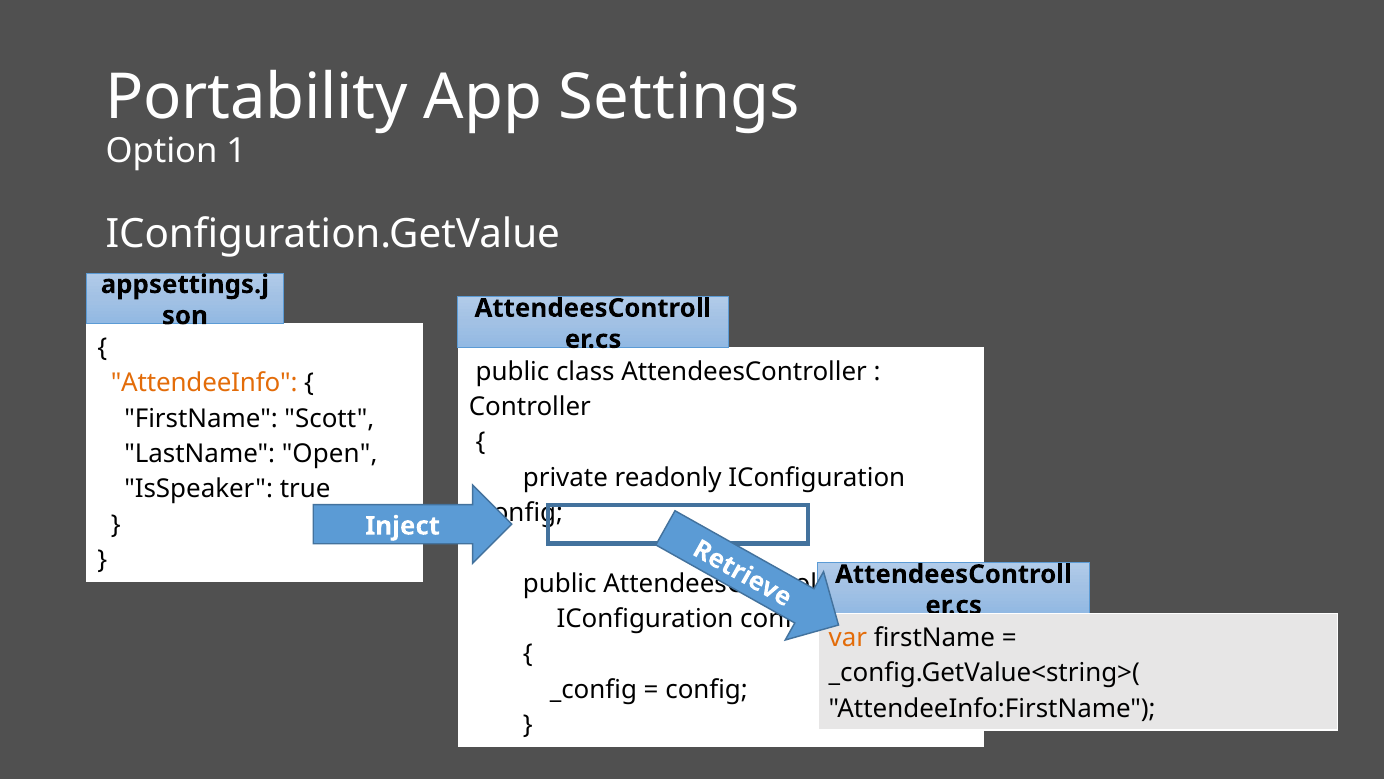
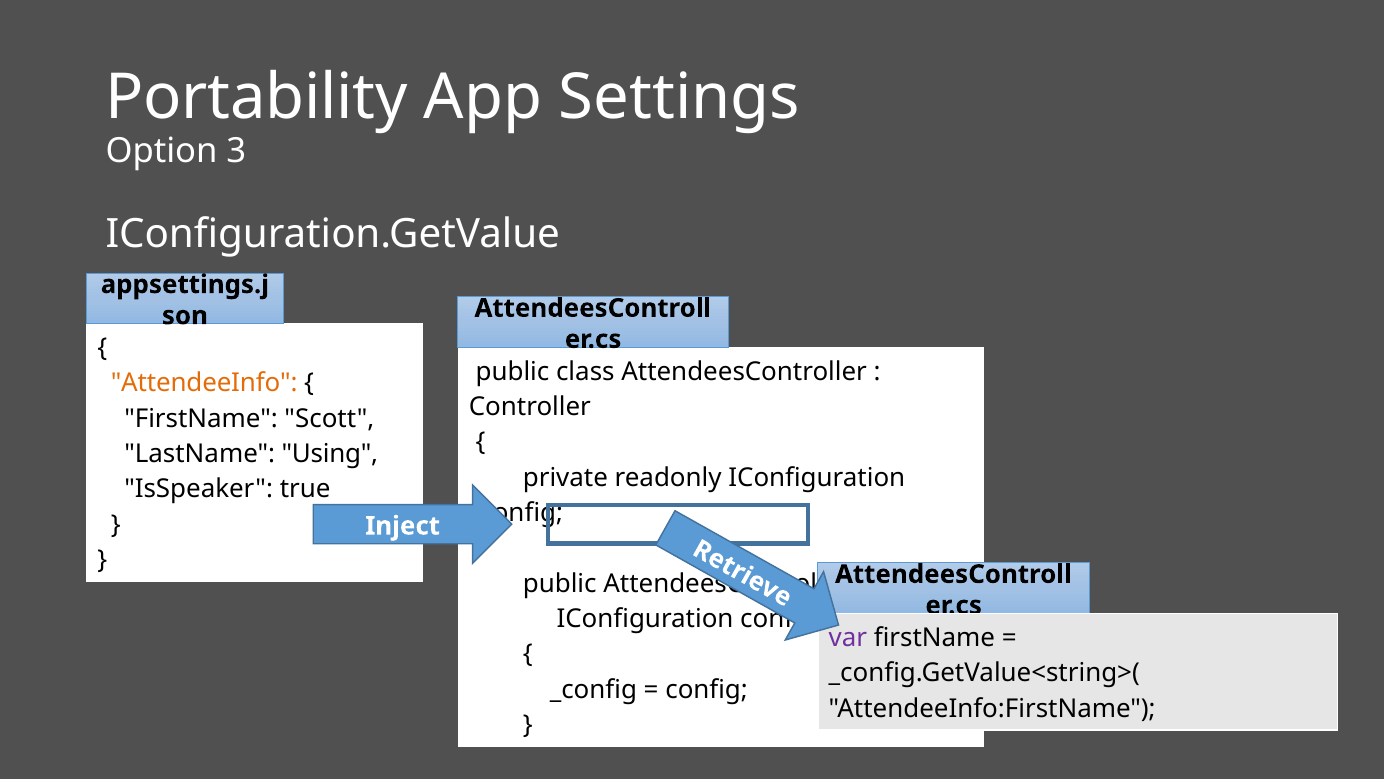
1: 1 -> 3 (236, 151)
Open: Open -> Using (330, 454)
var colour: orange -> purple (848, 637)
